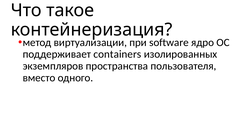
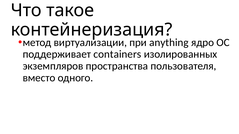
software: software -> anything (169, 43)
